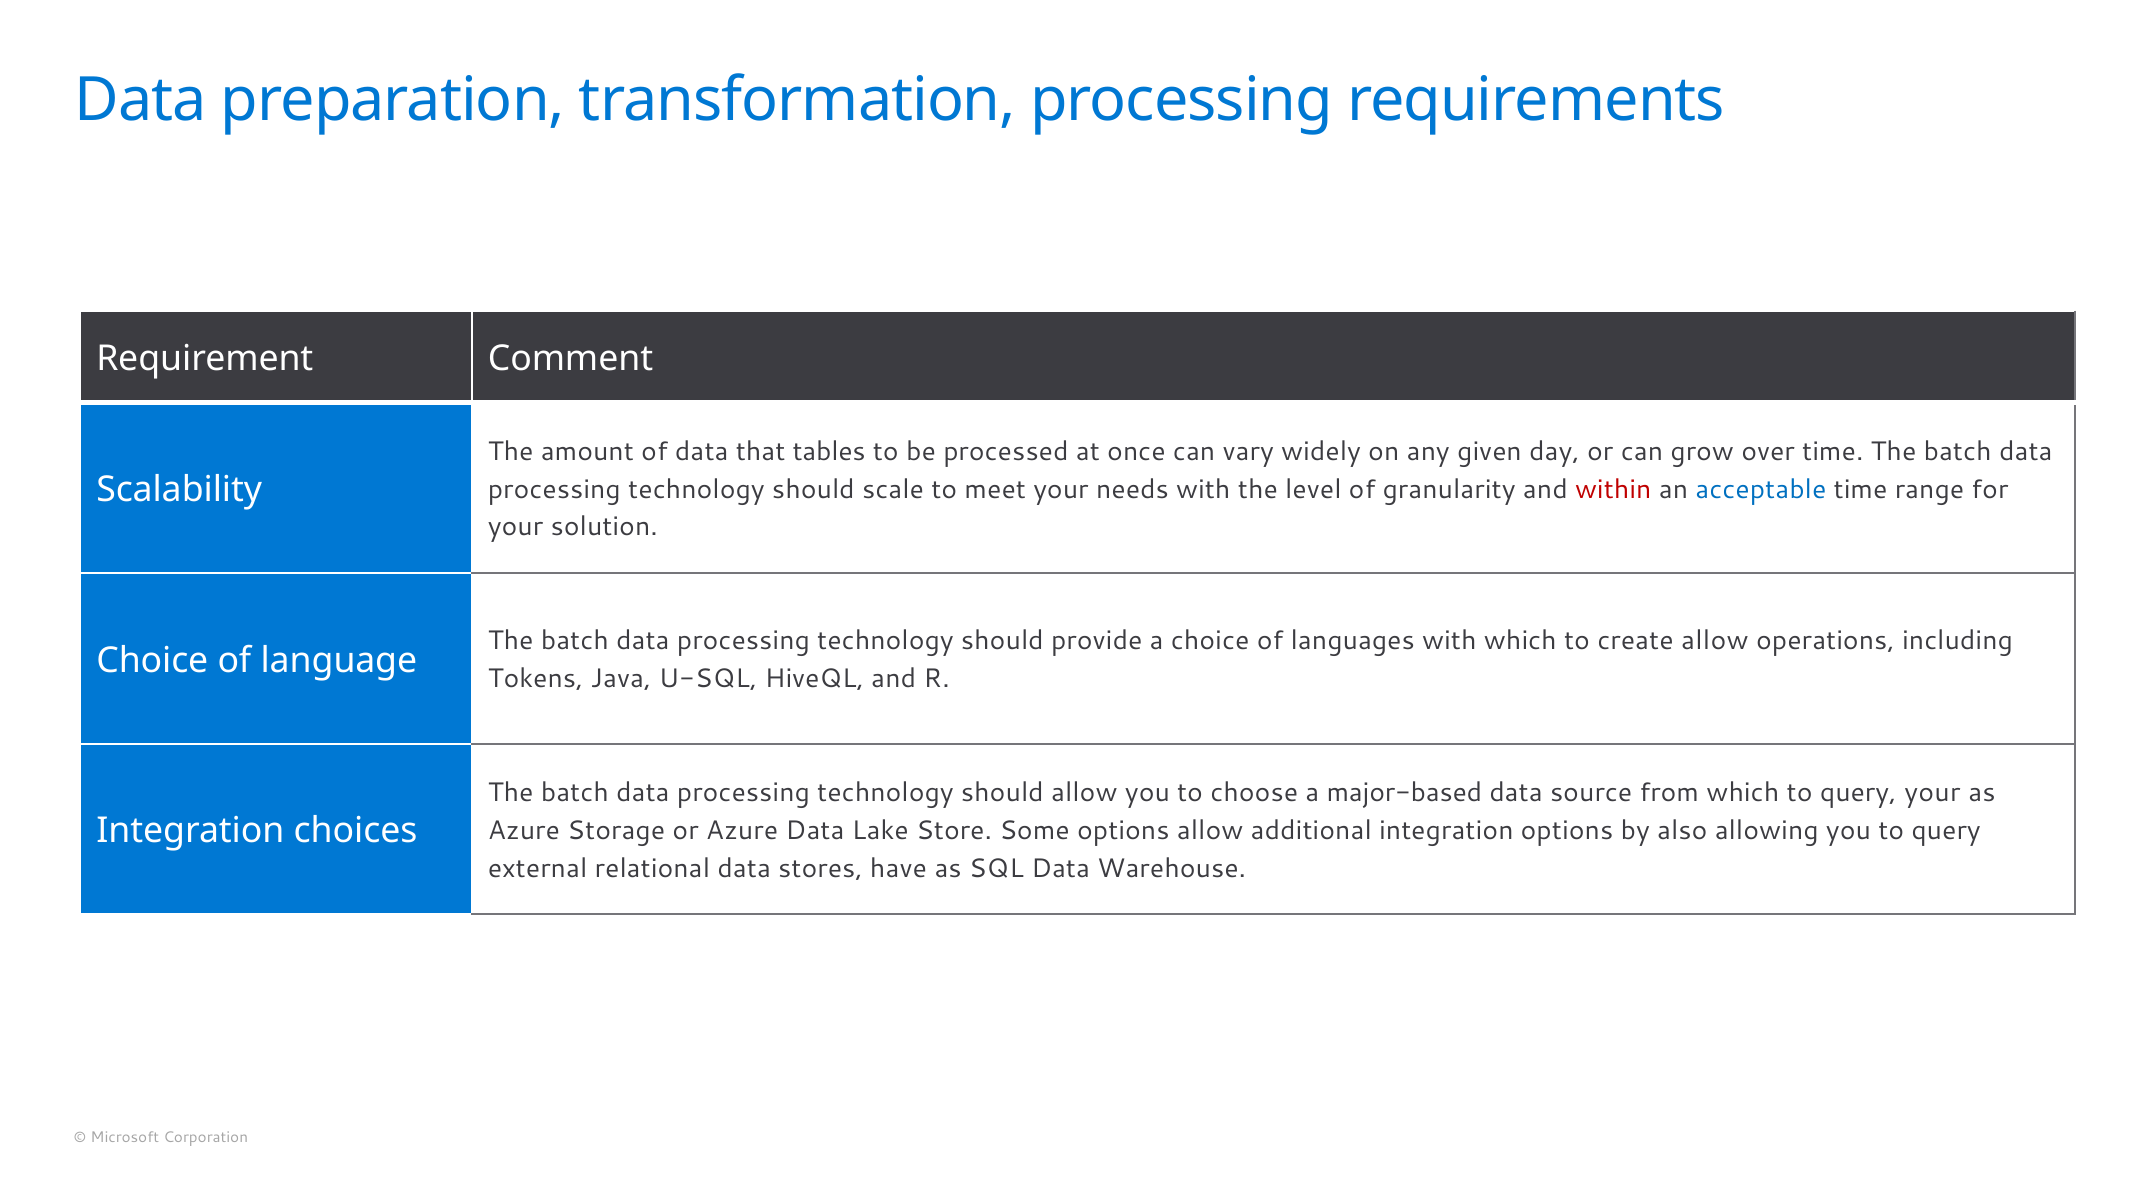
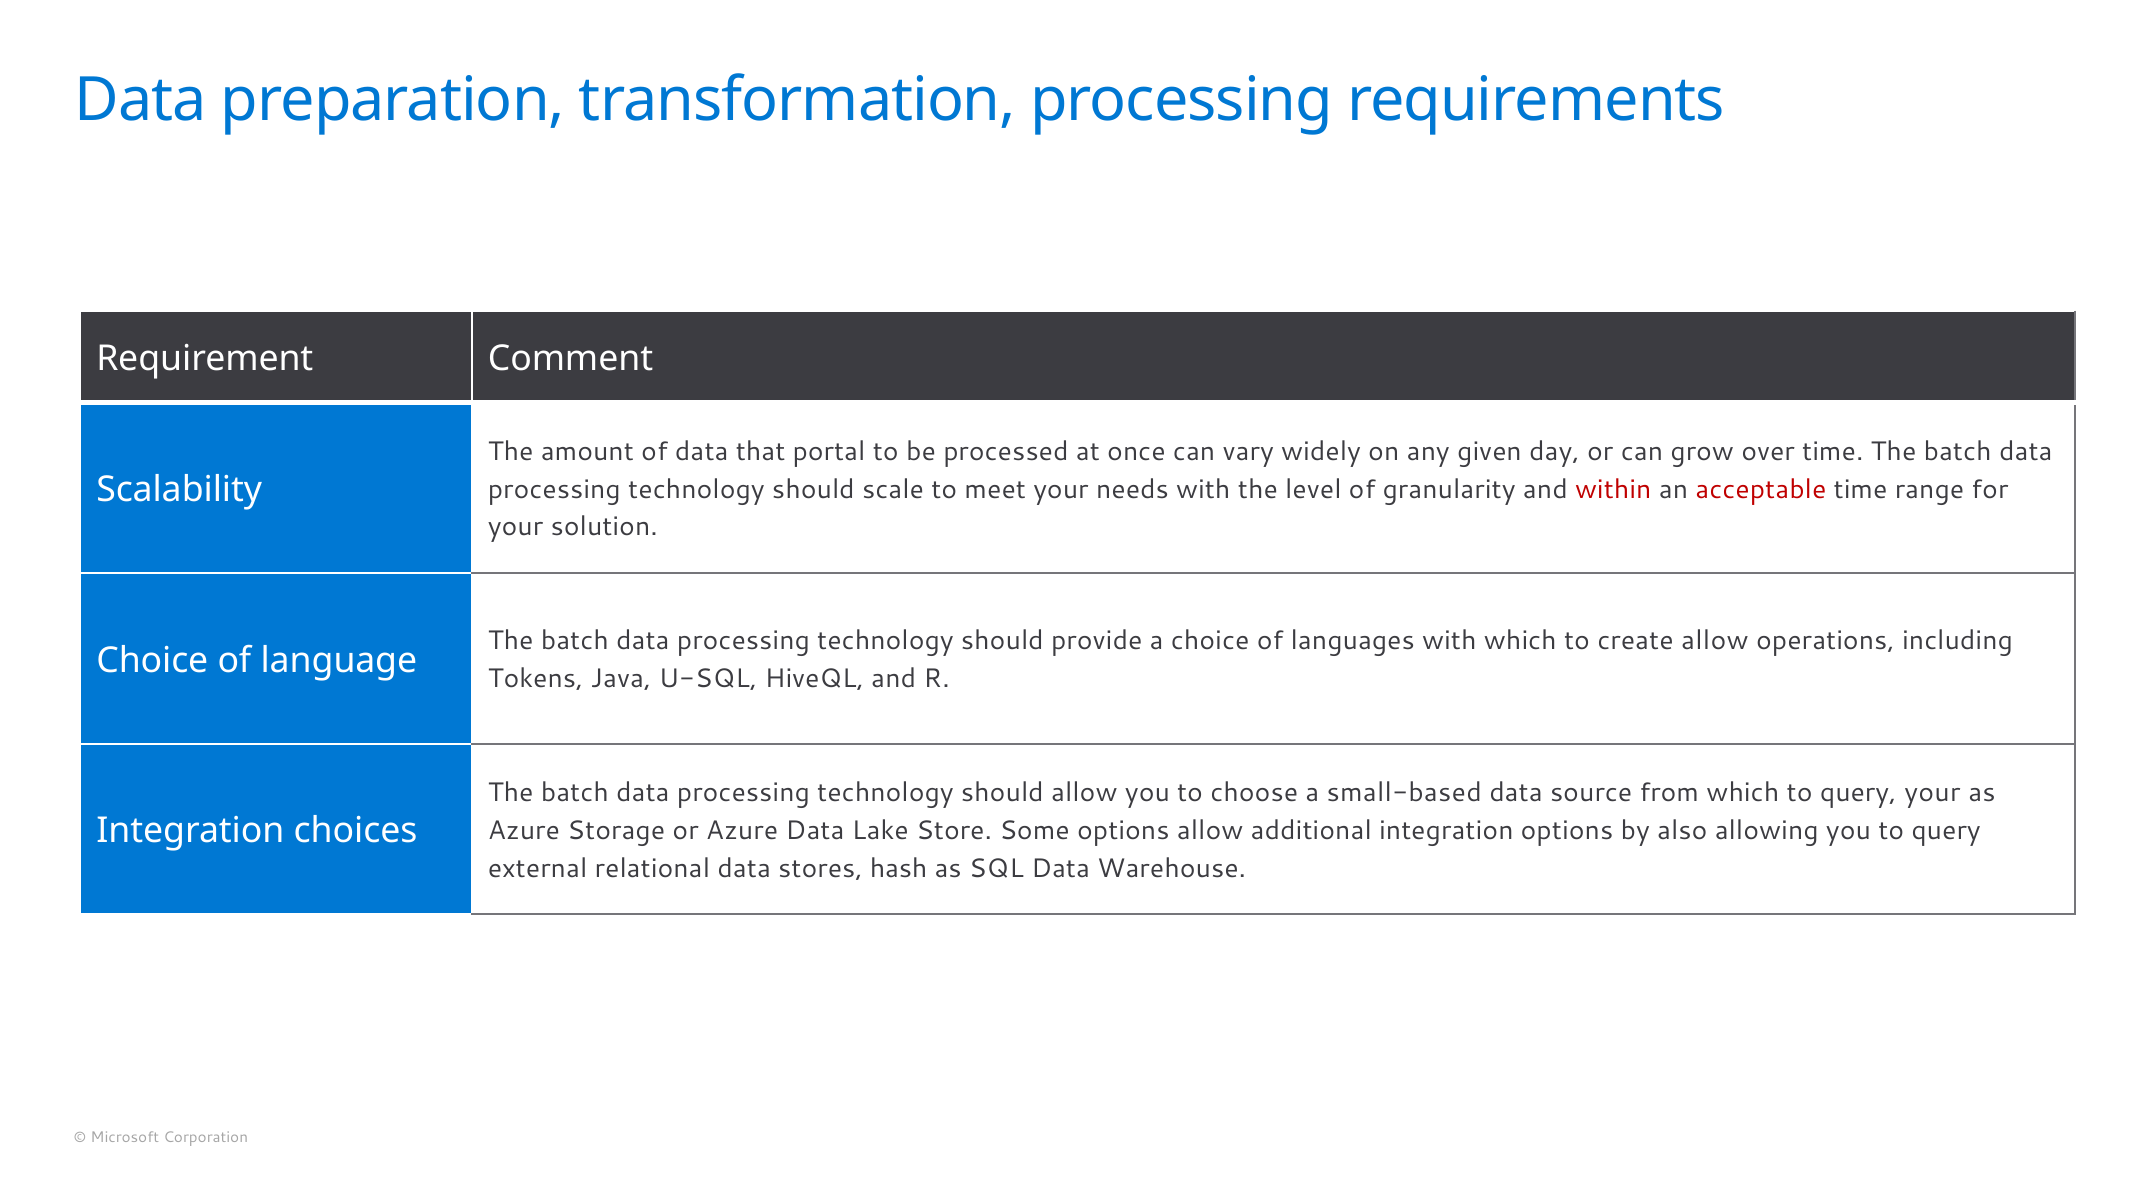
tables: tables -> portal (829, 451)
acceptable colour: blue -> red (1761, 489)
major-based: major-based -> small-based (1404, 793)
have: have -> hash (899, 868)
